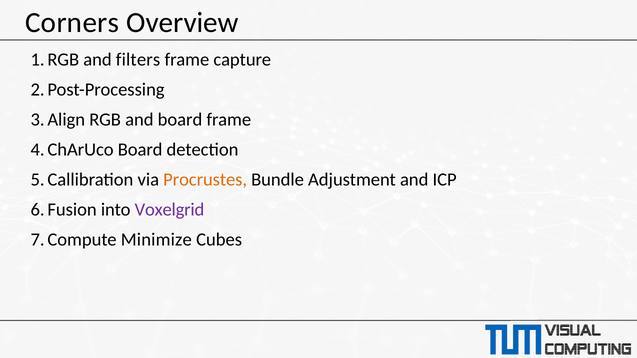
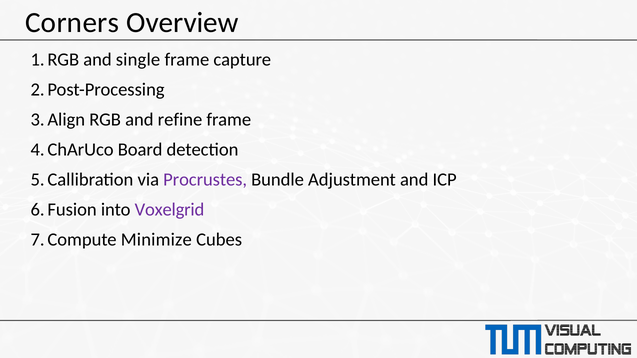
filters: filters -> single (138, 60)
and board: board -> refine (180, 120)
Procrustes colour: orange -> purple (205, 180)
